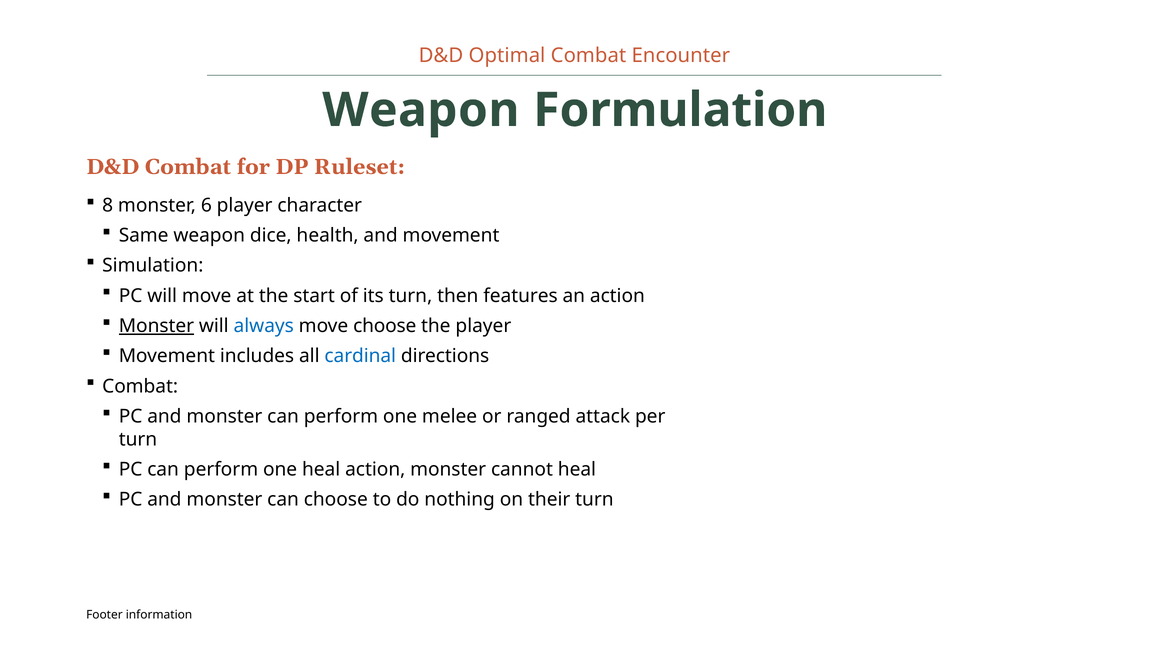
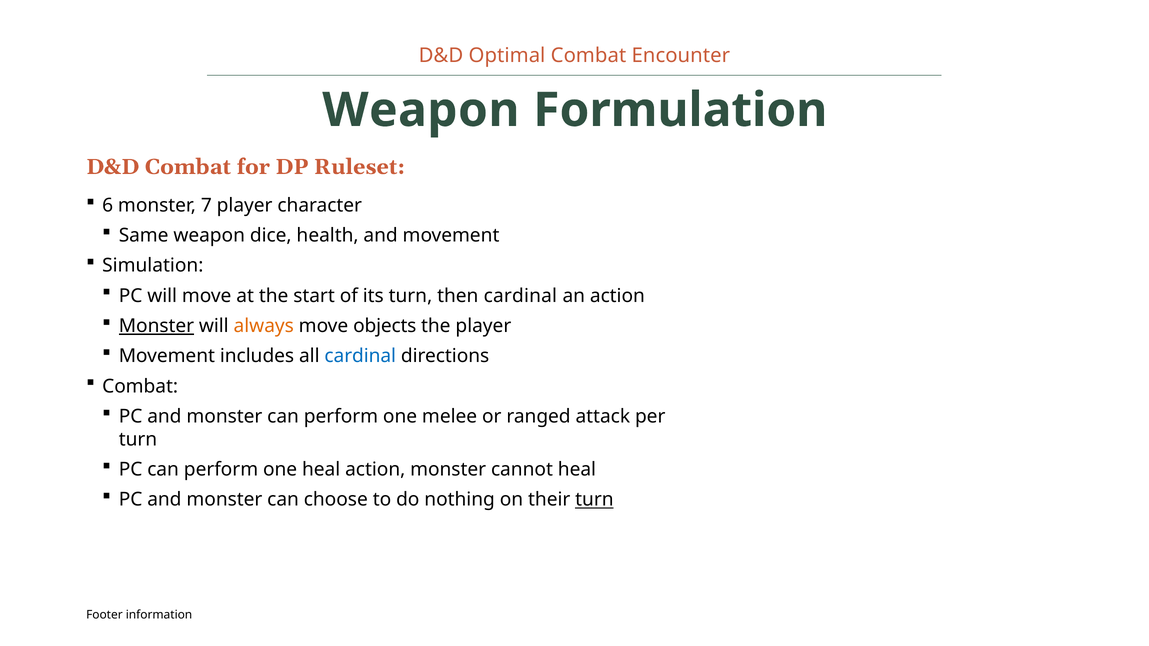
8: 8 -> 6 (108, 205)
6: 6 -> 7 (206, 205)
then features: features -> cardinal (520, 296)
always colour: blue -> orange (264, 326)
move choose: choose -> objects (385, 326)
turn underline: none -> present (594, 500)
